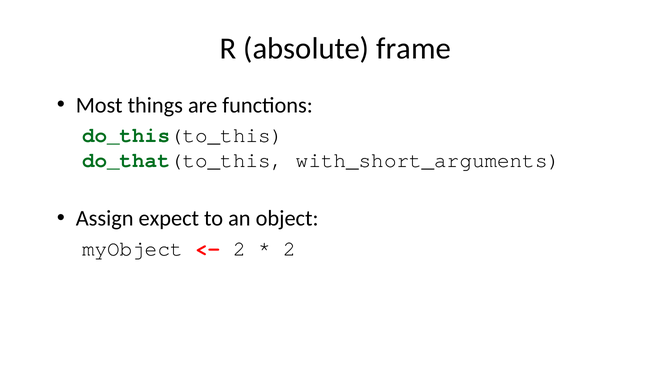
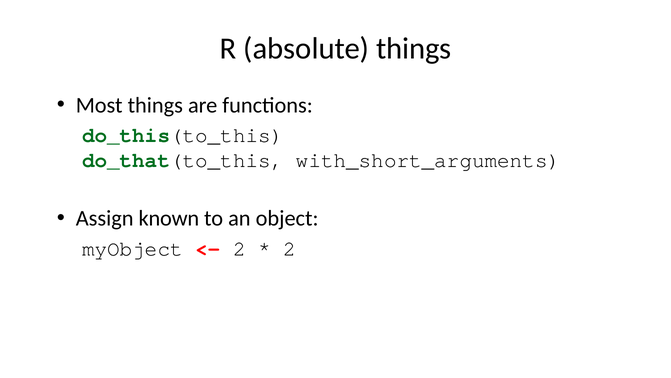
absolute frame: frame -> things (414, 49)
expect: expect -> known (169, 218)
